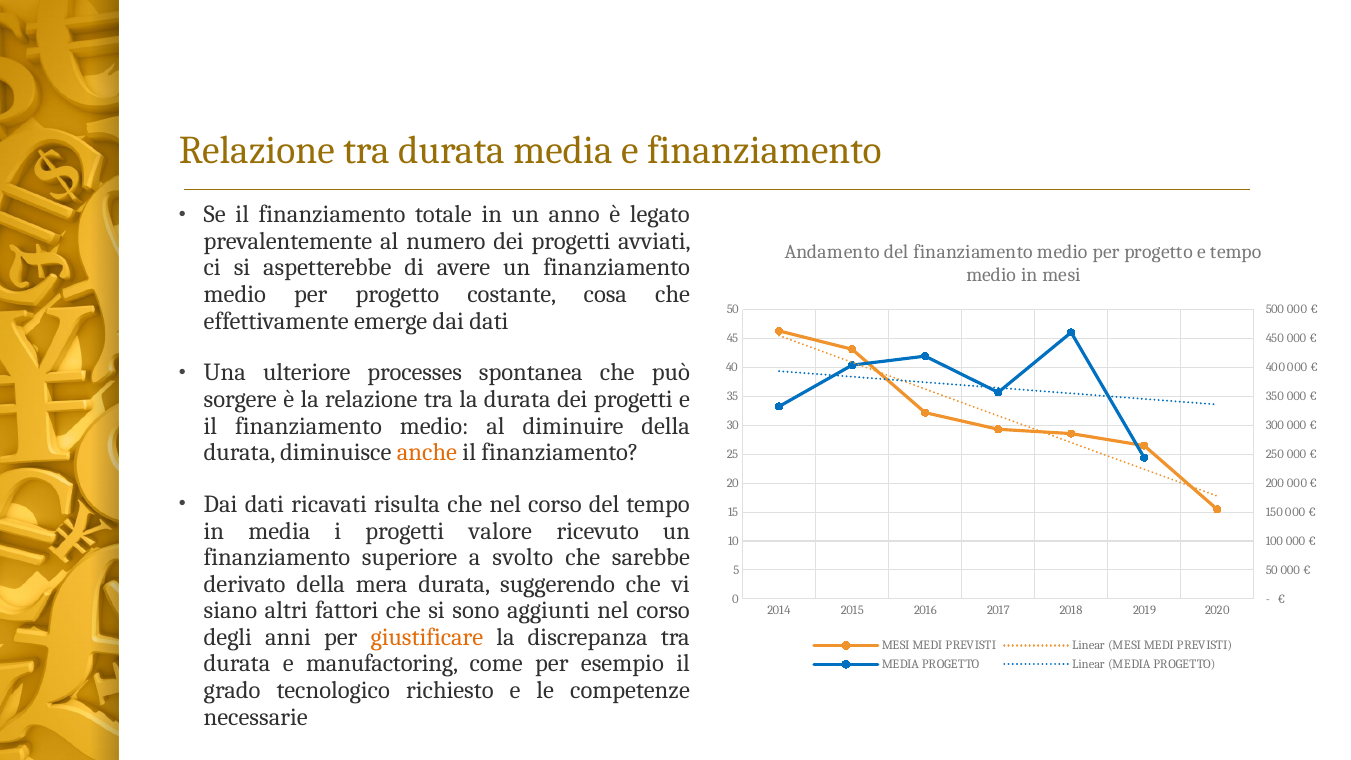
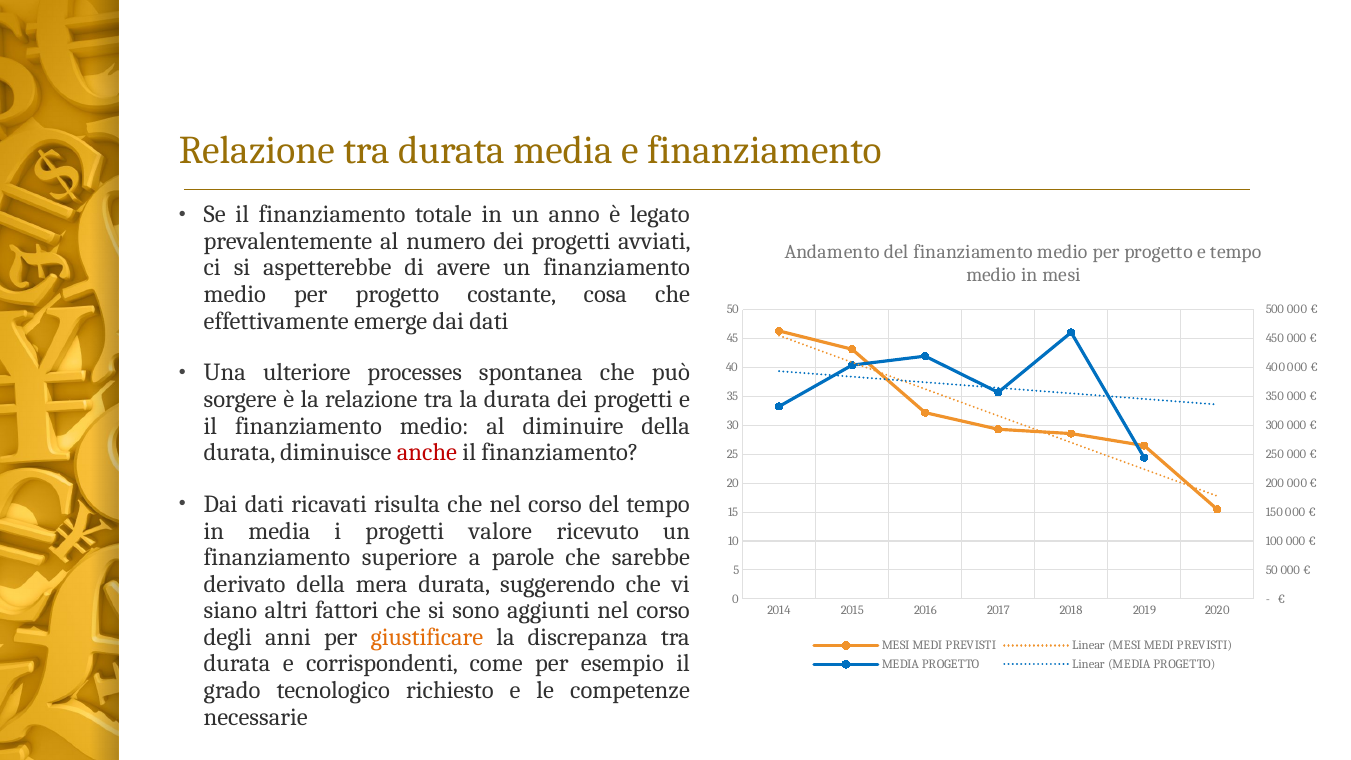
anche colour: orange -> red (427, 453)
svolto: svolto -> parole (523, 558)
manufactoring: manufactoring -> corrispondenti (382, 664)
